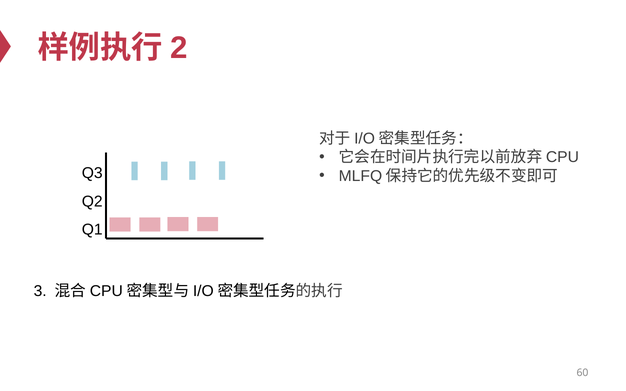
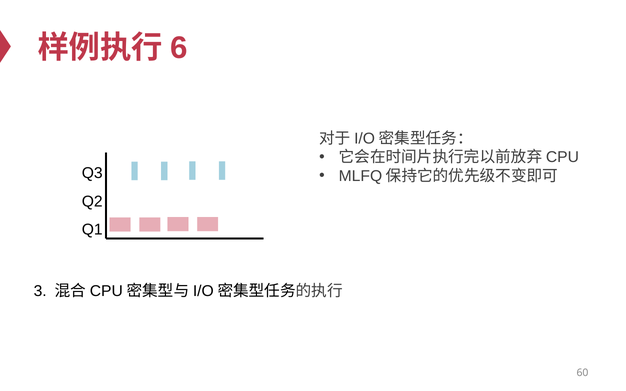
2: 2 -> 6 (179, 48)
